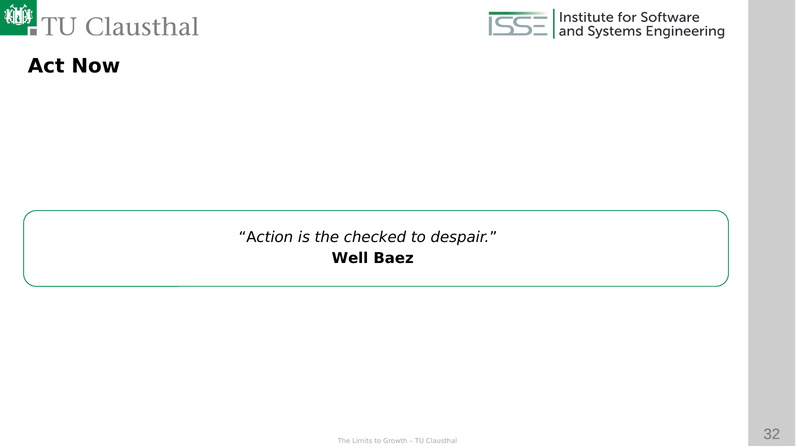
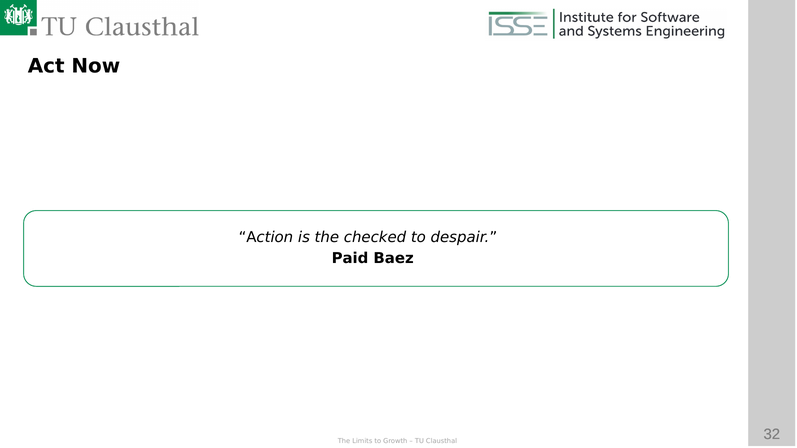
Well: Well -> Paid (350, 259)
